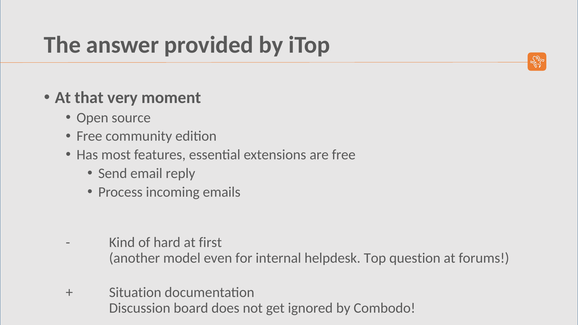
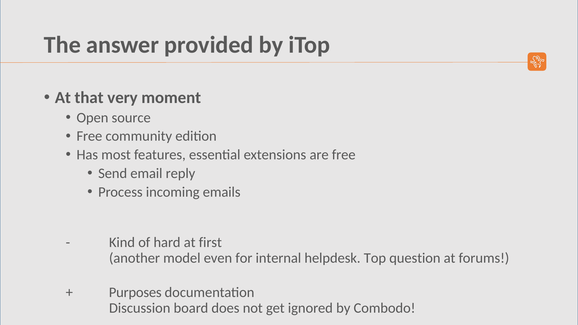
Situation: Situation -> Purposes (135, 292)
